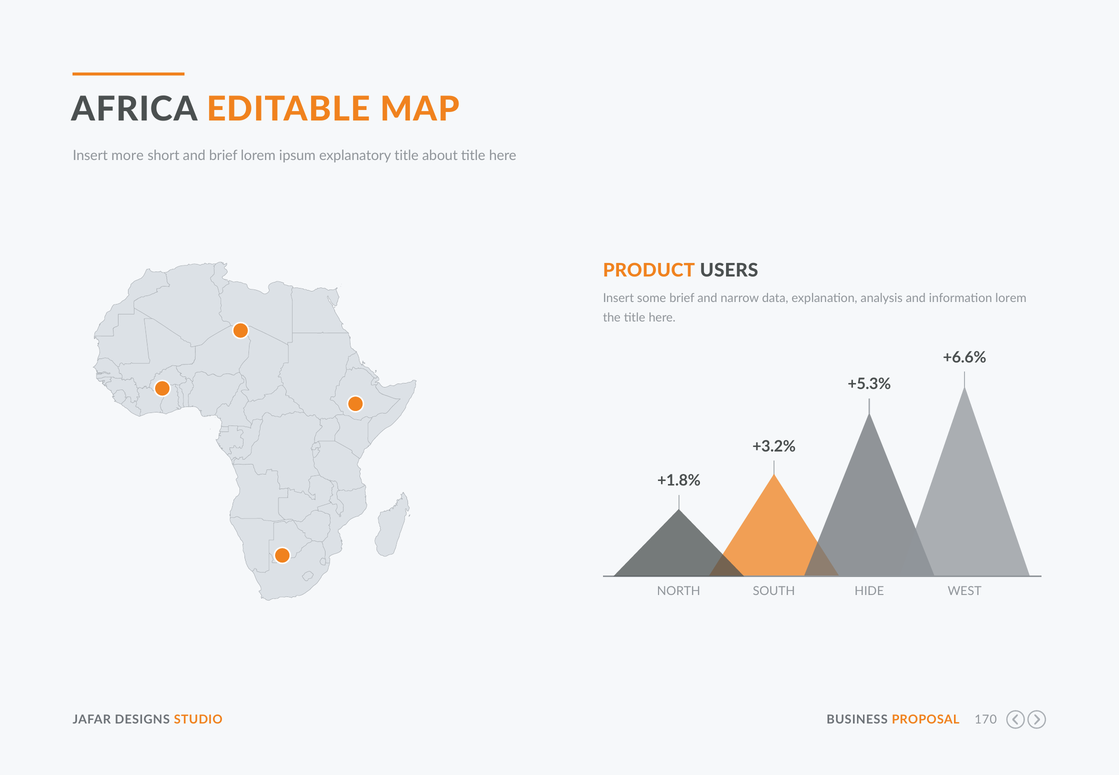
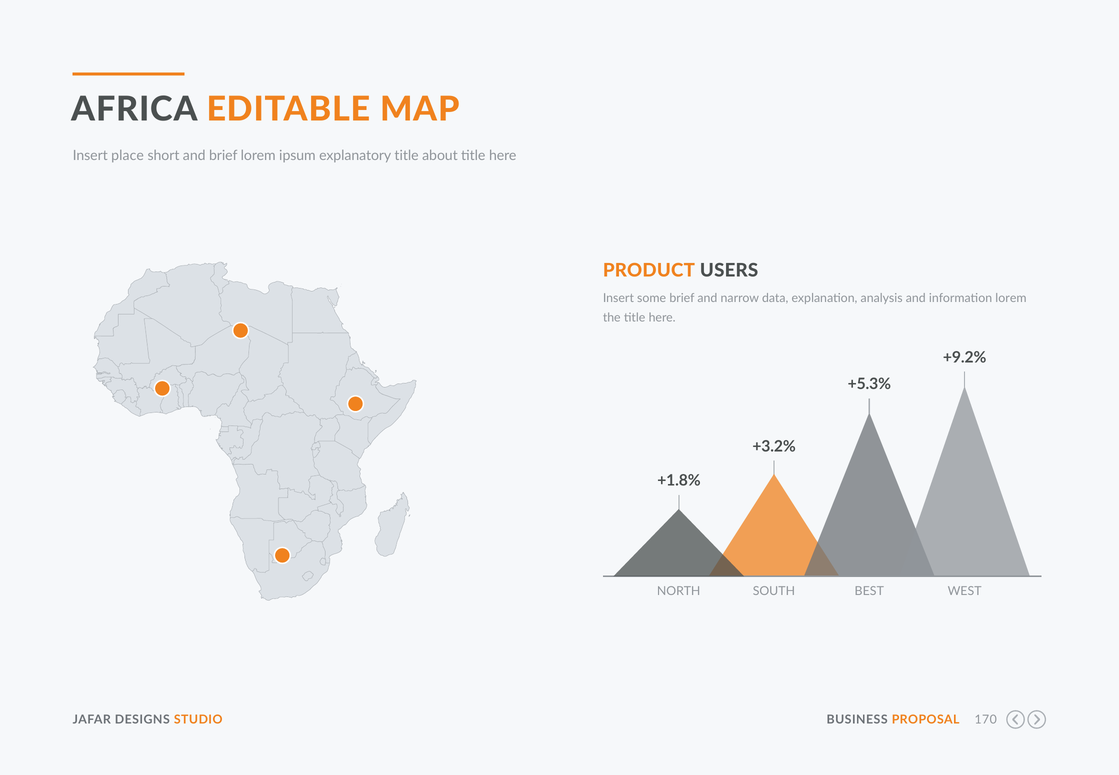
more: more -> place (128, 156)
+6.6%: +6.6% -> +9.2% (965, 357)
HIDE: HIDE -> BEST (869, 591)
